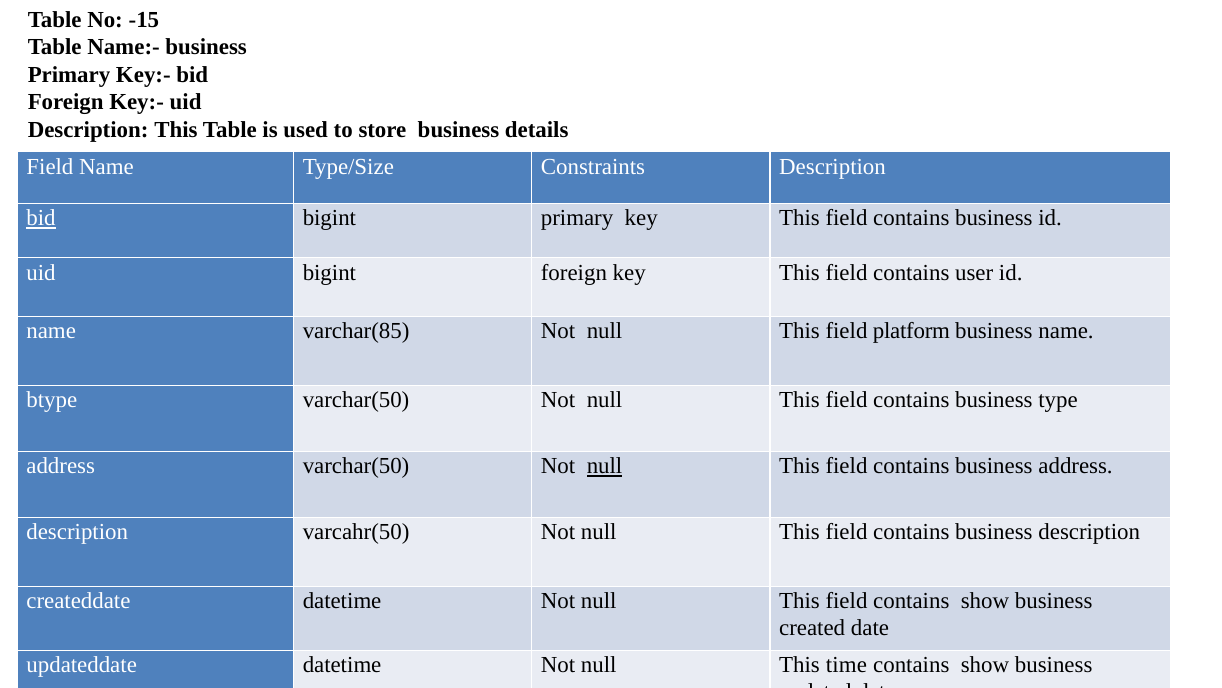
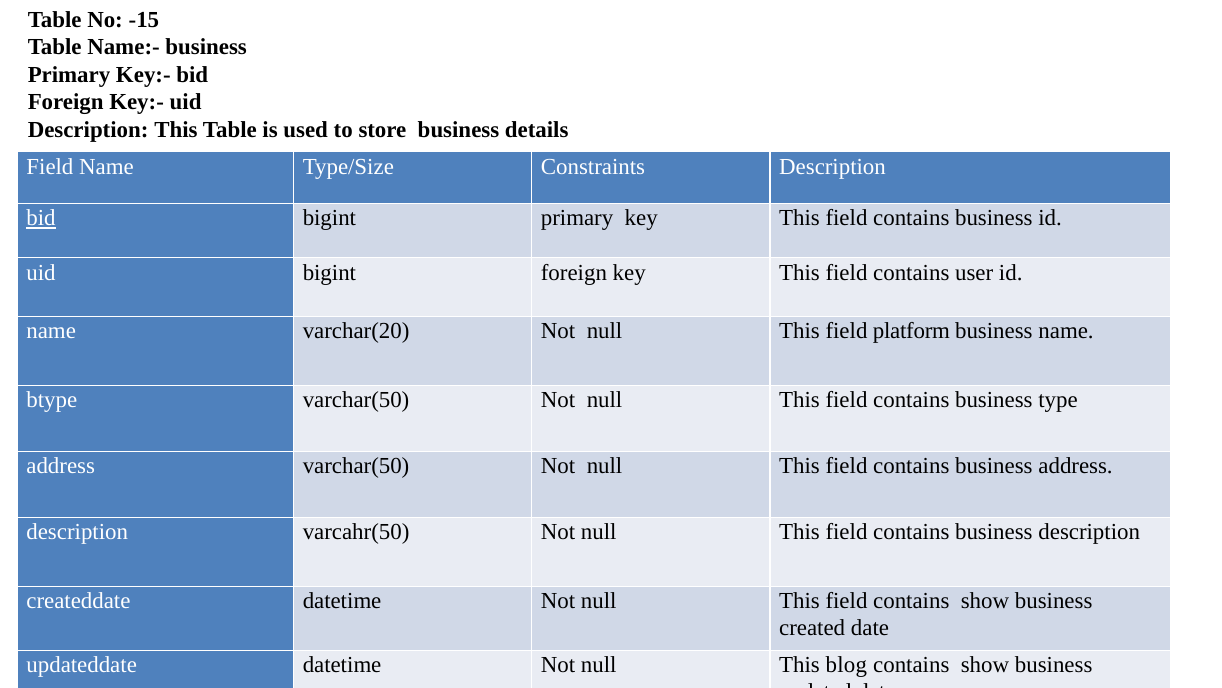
varchar(85: varchar(85 -> varchar(20 (356, 331)
null underline: present -> none (605, 466)
time: time -> blog (846, 664)
